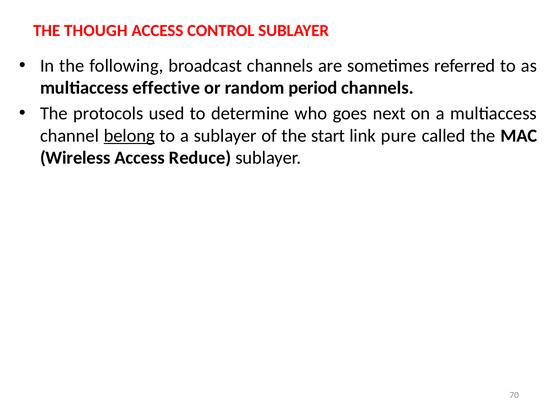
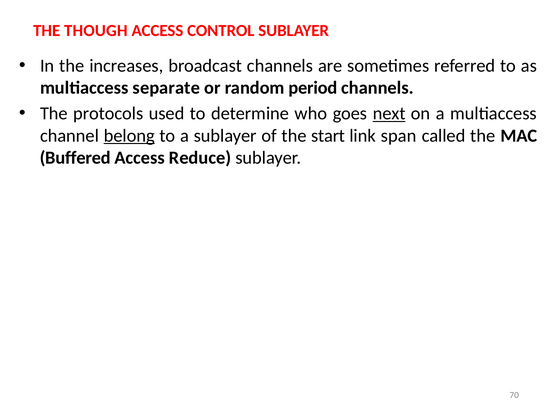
following: following -> increases (126, 66)
effective: effective -> separate (166, 88)
next underline: none -> present (389, 114)
pure: pure -> span (399, 136)
Wireless: Wireless -> Buffered (75, 158)
